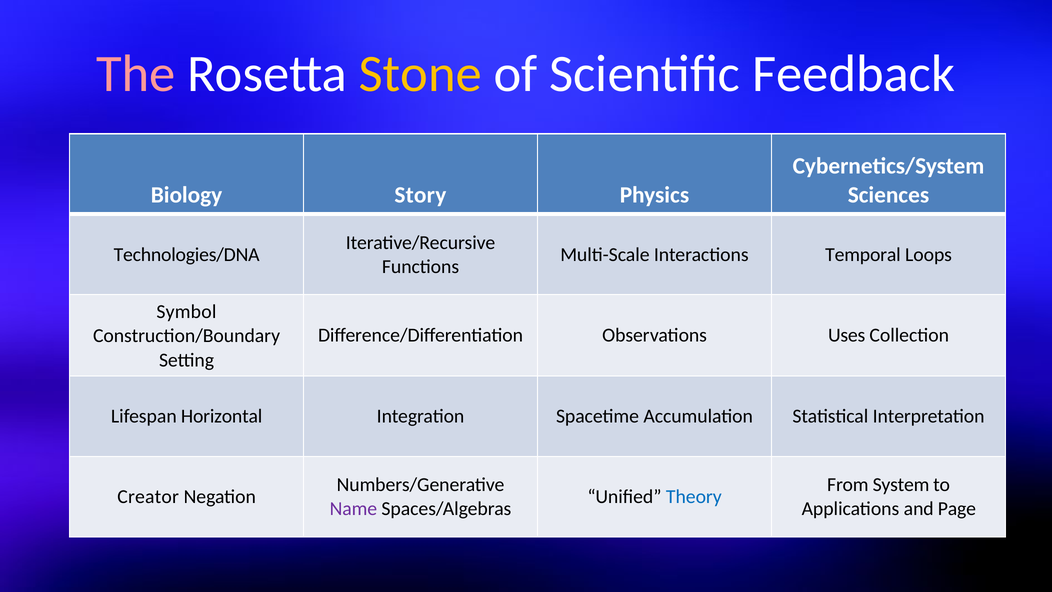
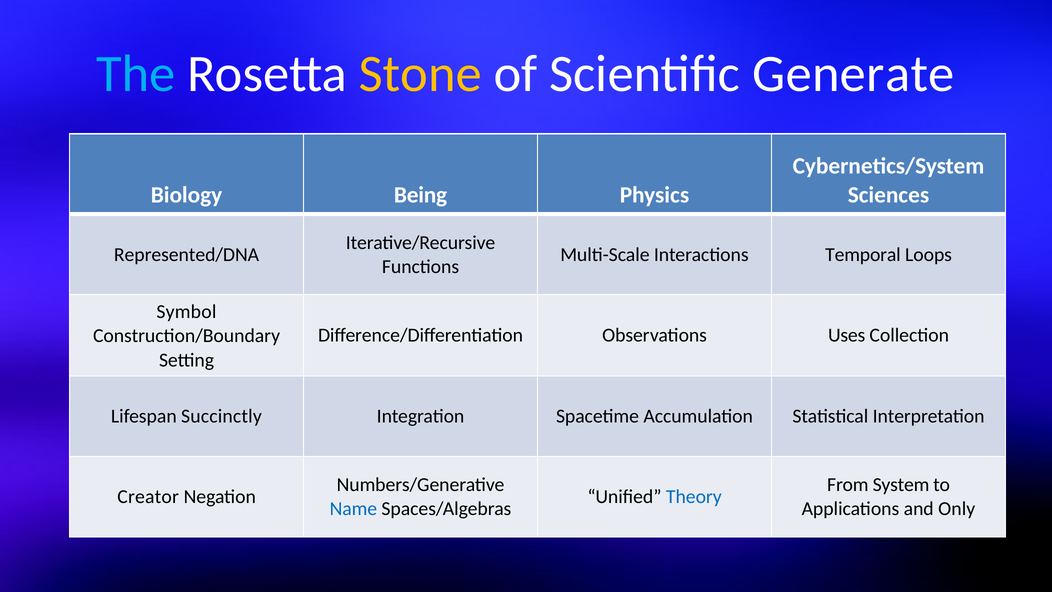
The colour: pink -> light blue (136, 74)
Feedback: Feedback -> Generate (853, 74)
Story: Story -> Being (421, 195)
Technologies/DNA: Technologies/DNA -> Represented/DNA (187, 254)
Horizontal: Horizontal -> Succinctly (221, 416)
Name colour: purple -> blue (353, 509)
Page: Page -> Only (957, 509)
